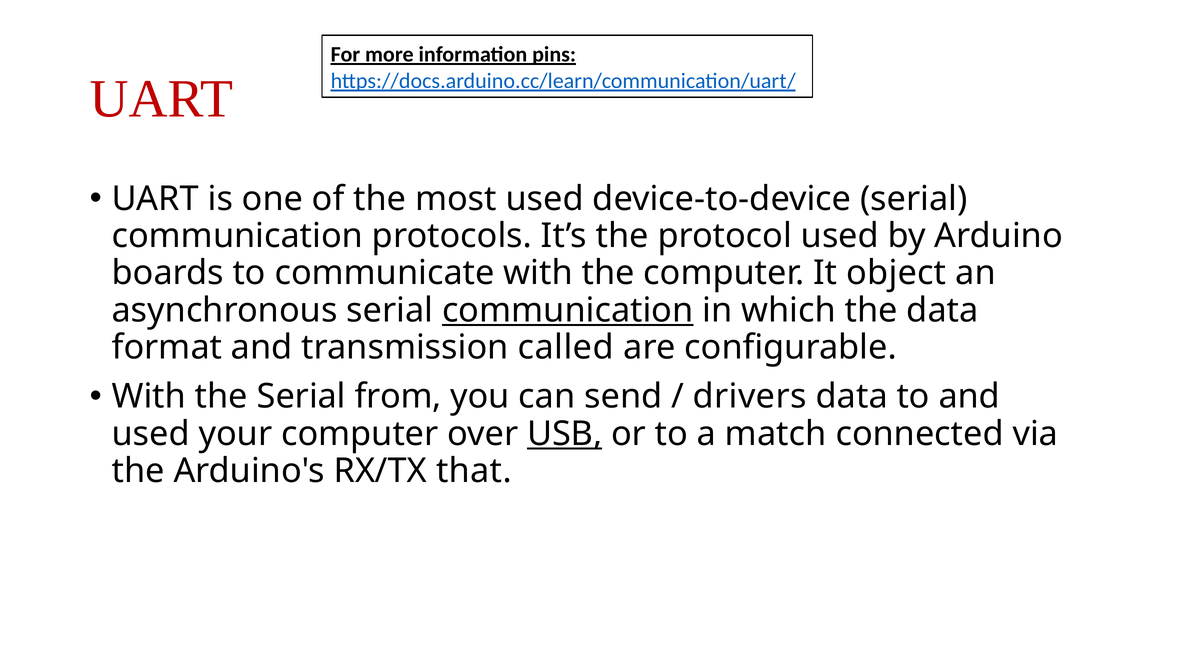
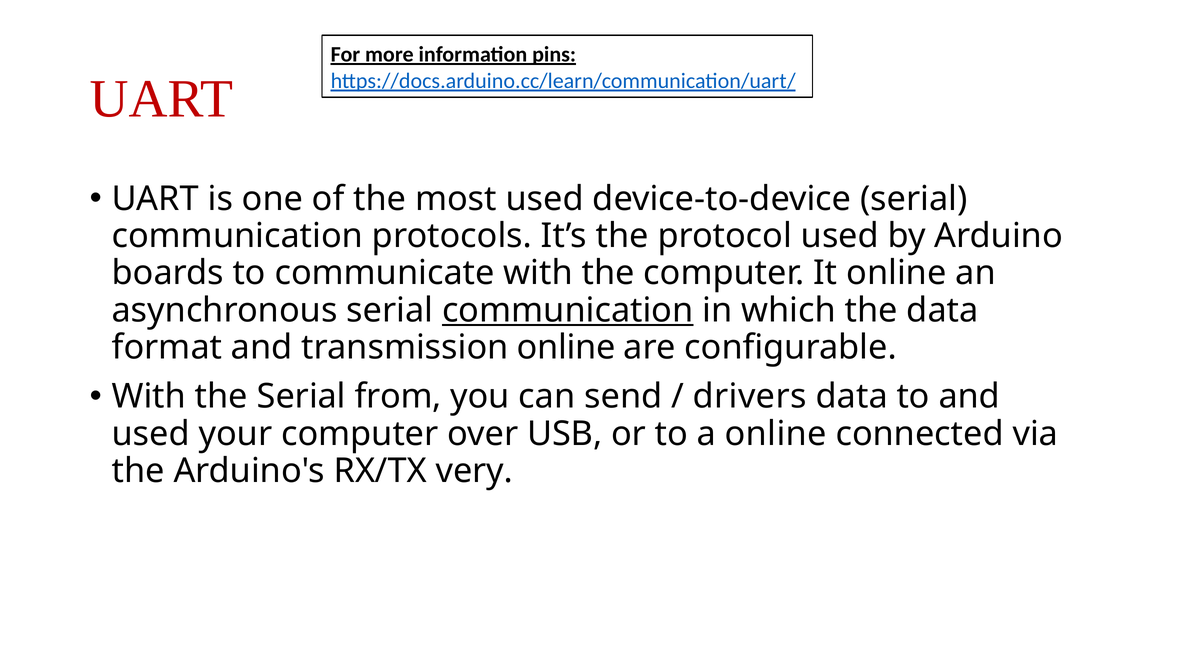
It object: object -> online (896, 273)
transmission called: called -> online (566, 347)
USB underline: present -> none (565, 434)
a match: match -> online (776, 434)
that: that -> very (474, 471)
